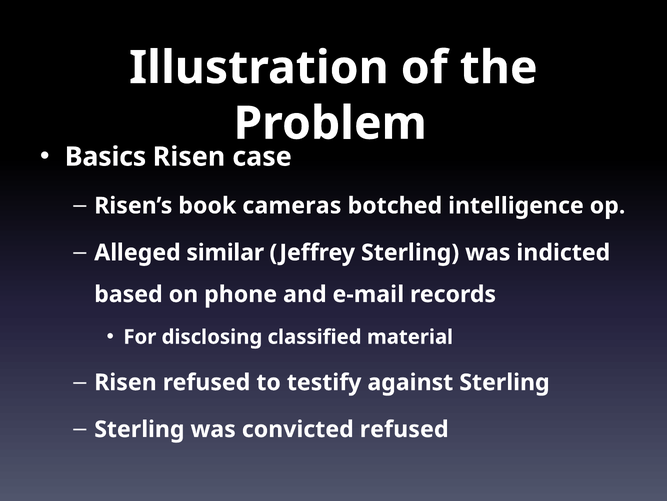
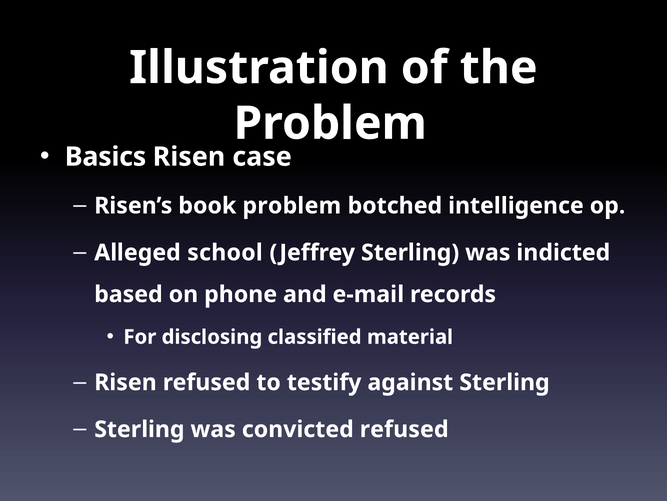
book cameras: cameras -> problem (292, 205)
similar: similar -> school (225, 252)
